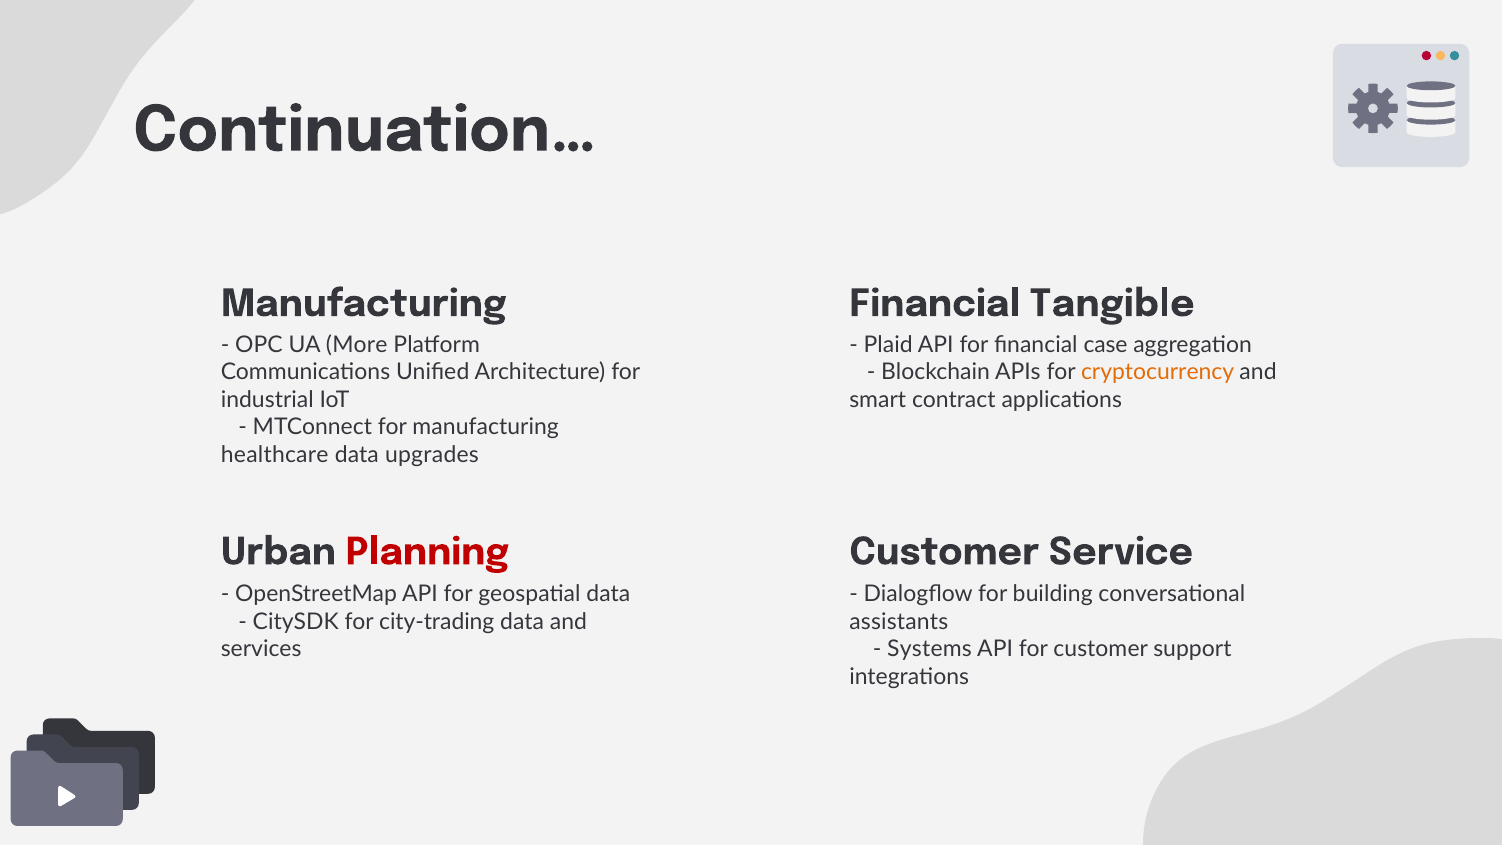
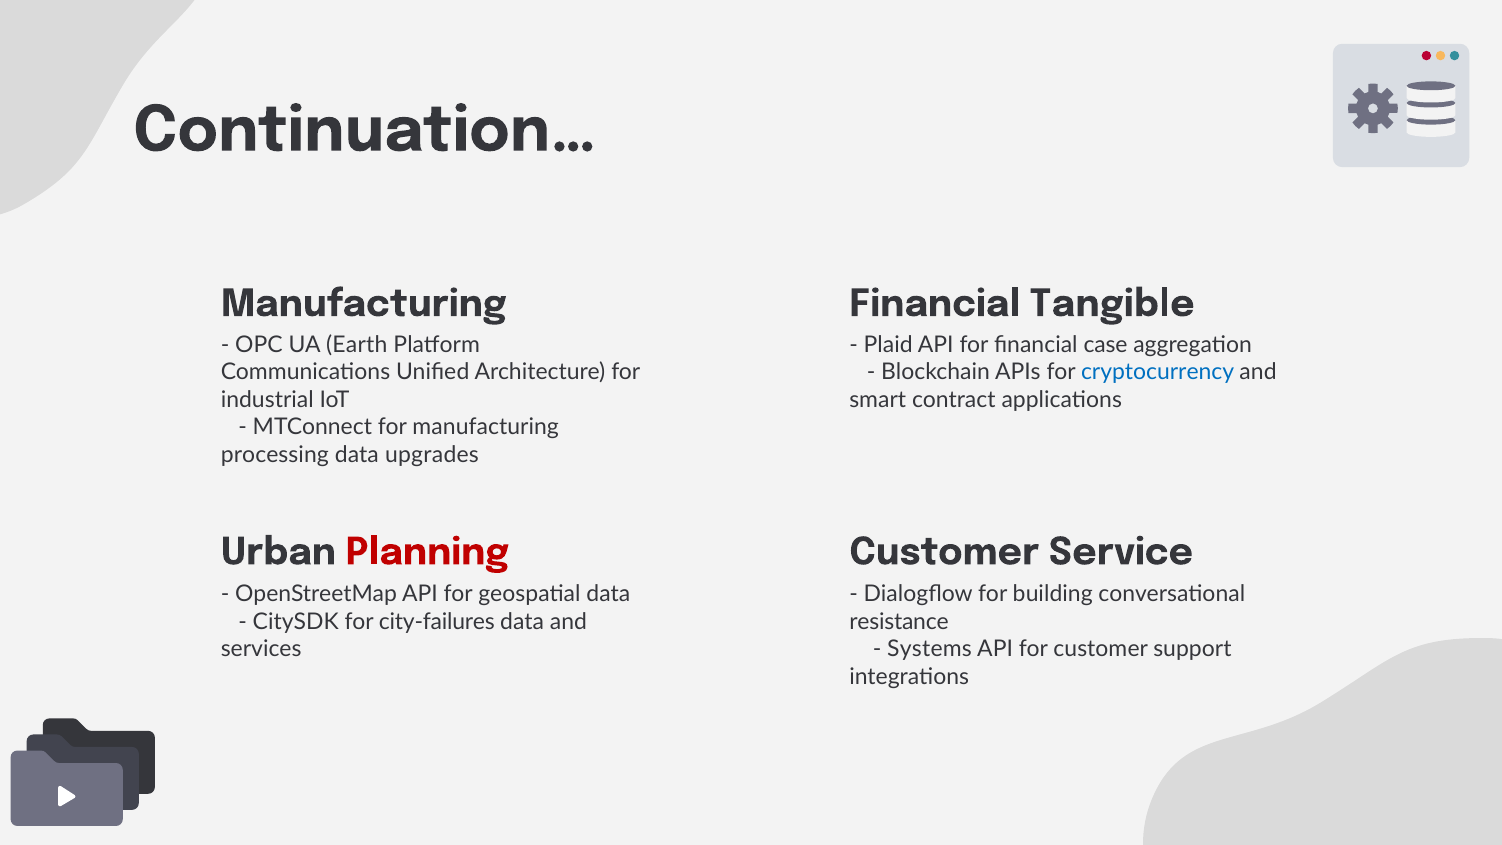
More: More -> Earth (357, 345)
cryptocurrency colour: orange -> blue (1158, 372)
healthcare: healthcare -> processing (275, 455)
city-trading: city-trading -> city-failures (437, 622)
assistants: assistants -> resistance (899, 622)
